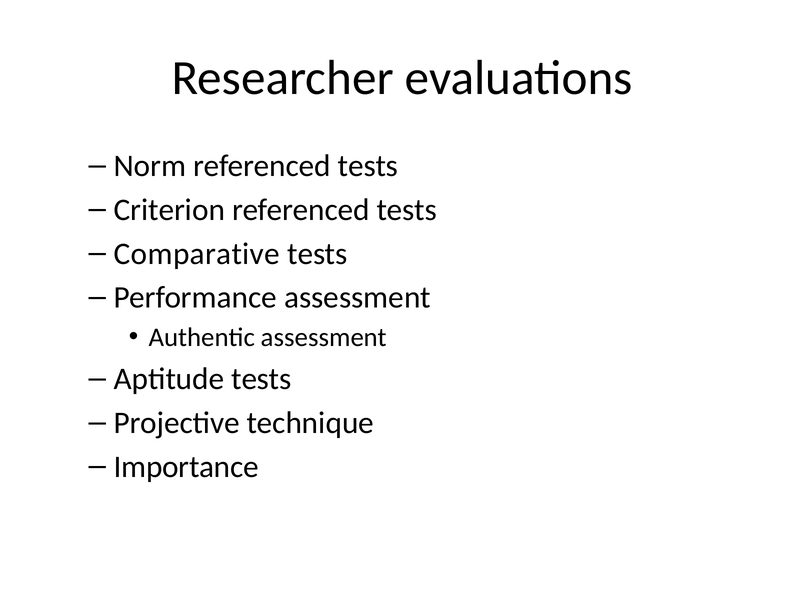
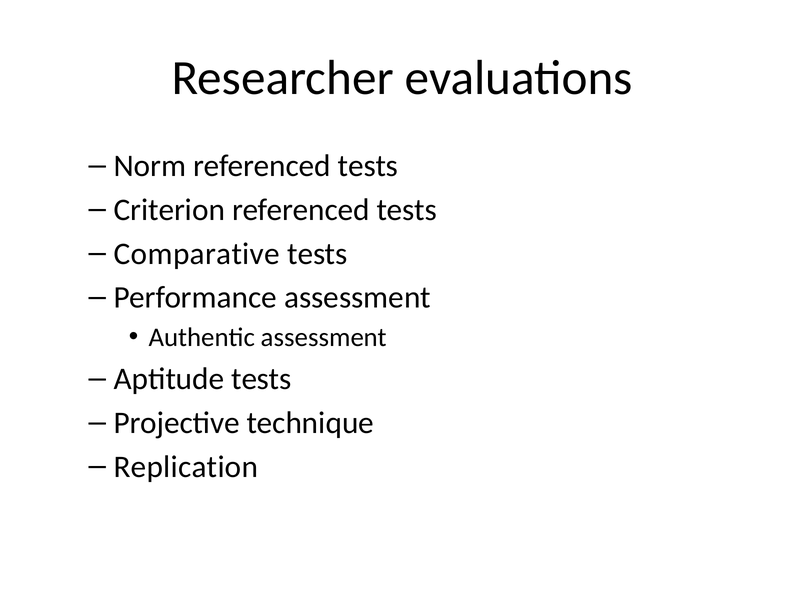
Importance: Importance -> Replication (186, 467)
